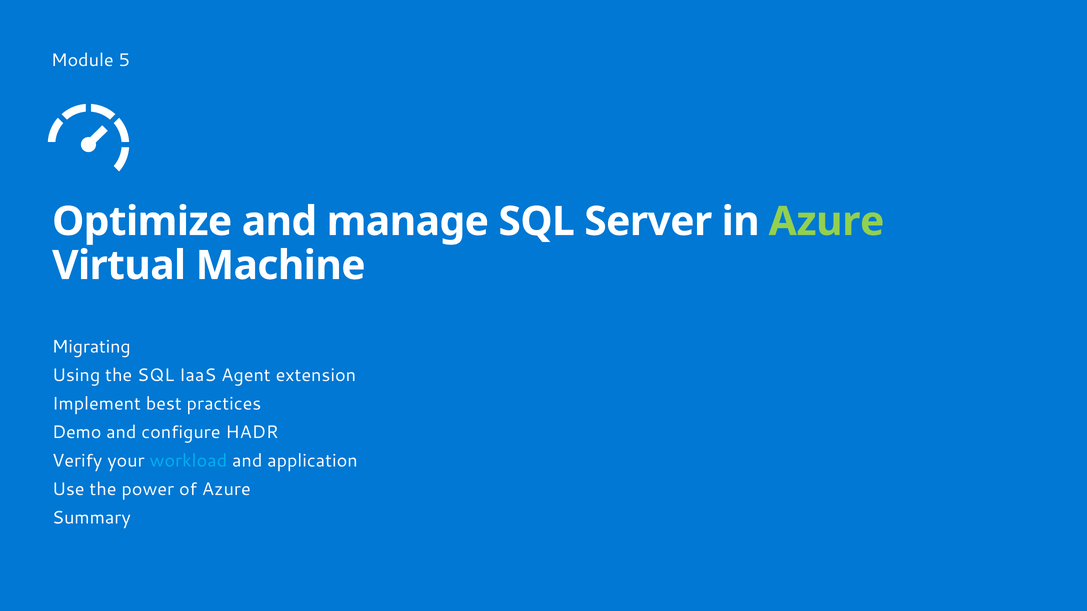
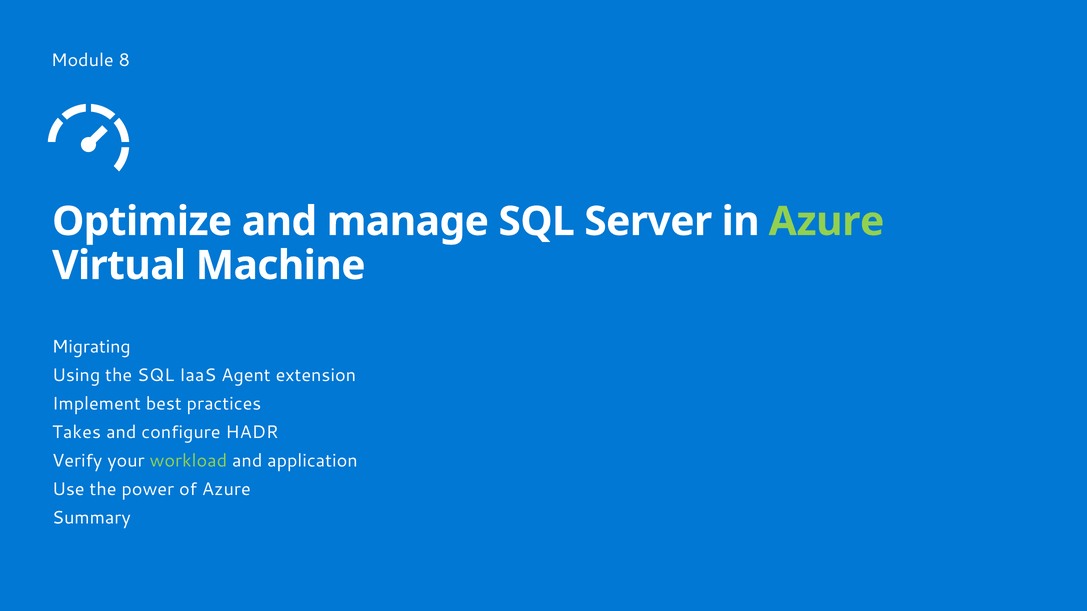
5: 5 -> 8 (124, 60)
Demo: Demo -> Takes (77, 433)
workload colour: light blue -> light green (188, 461)
